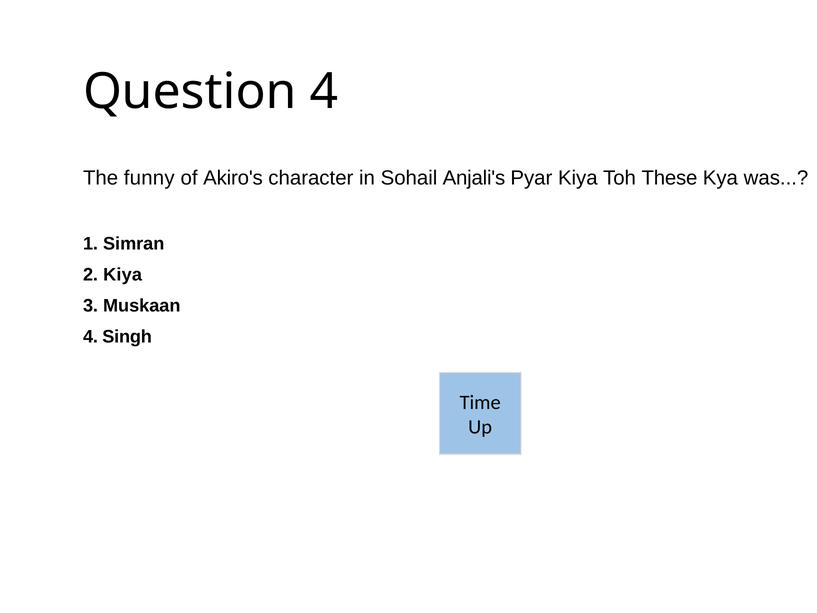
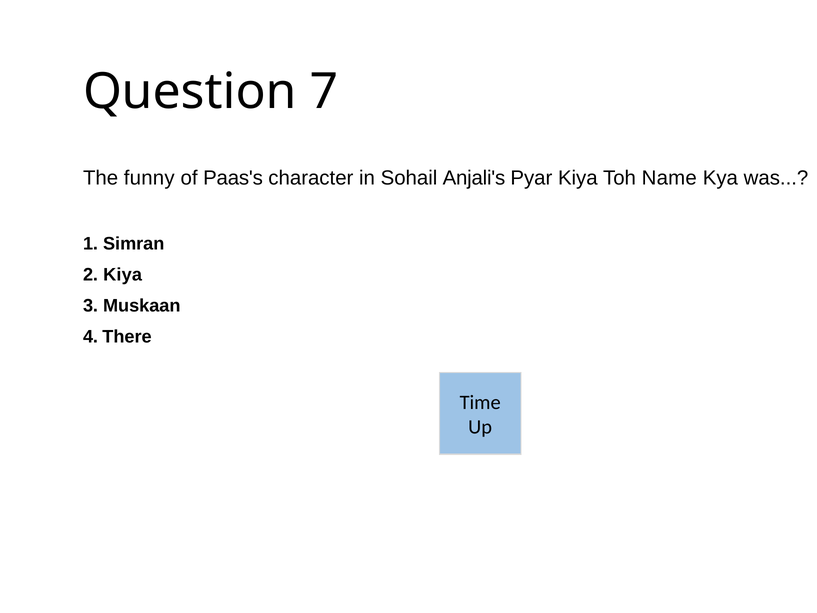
Question 4: 4 -> 7 (324, 92)
Akiro's: Akiro's -> Paas's (233, 178)
These: These -> Name (669, 178)
Singh: Singh -> There (127, 336)
